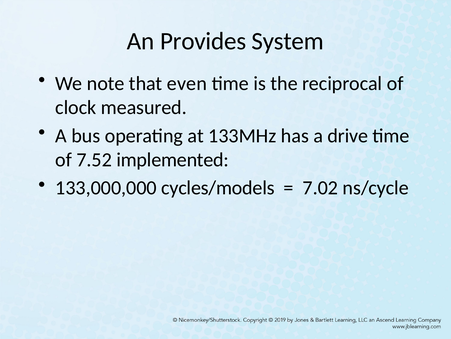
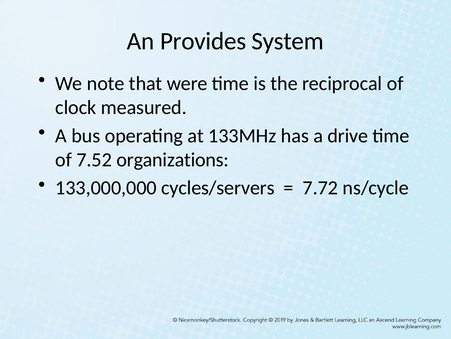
even: even -> were (187, 83)
implemented: implemented -> organizations (173, 160)
cycles/models: cycles/models -> cycles/servers (218, 188)
7.02: 7.02 -> 7.72 (320, 188)
